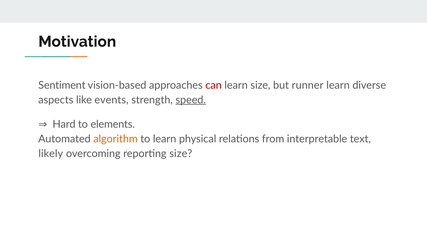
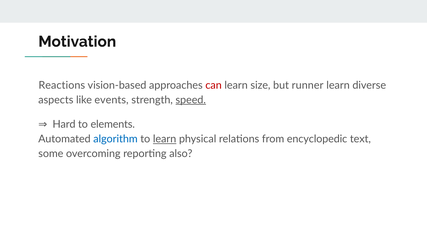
Sentiment: Sentiment -> Reactions (62, 85)
algorithm colour: orange -> blue (115, 139)
learn underline: none -> present (165, 139)
interpretable: interpretable -> encyclopedic (317, 139)
likely: likely -> some (51, 154)
reporting size: size -> also (181, 154)
